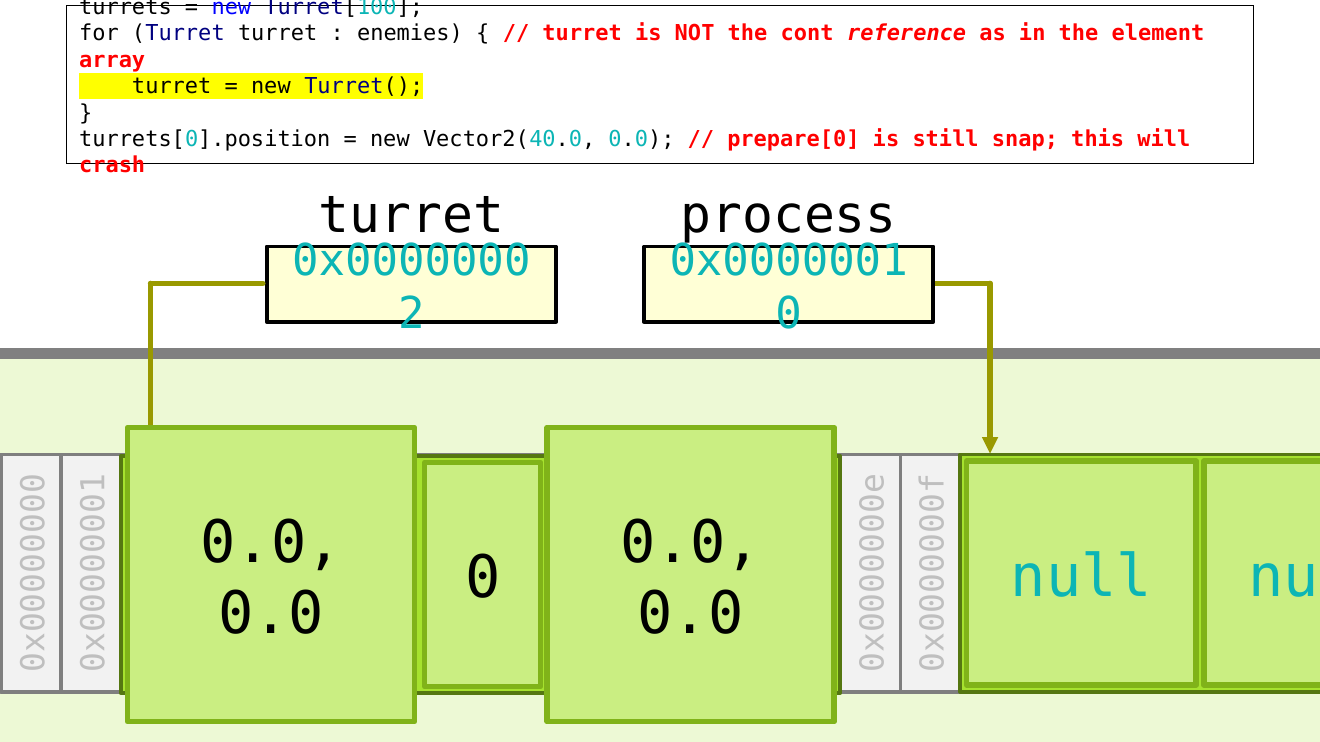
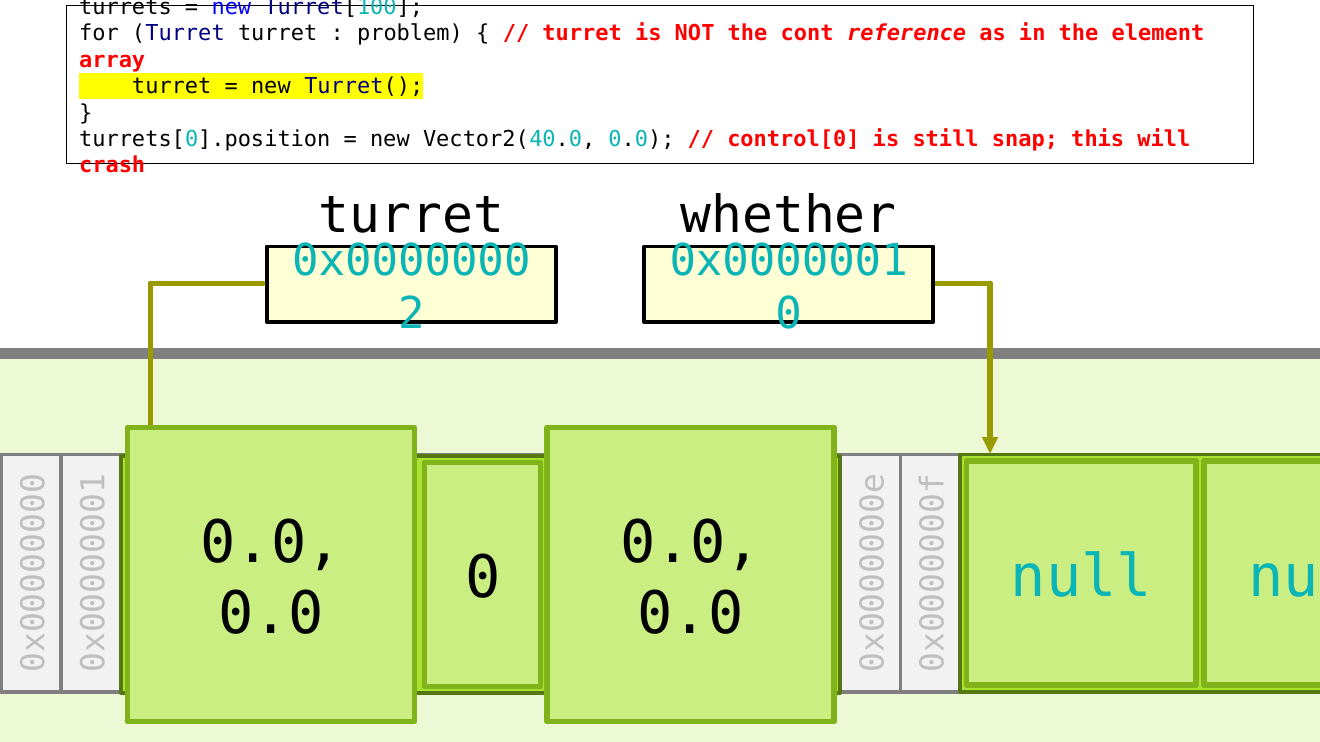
enemies: enemies -> problem (410, 34)
prepare[0: prepare[0 -> control[0 (793, 139)
process: process -> whether (789, 215)
